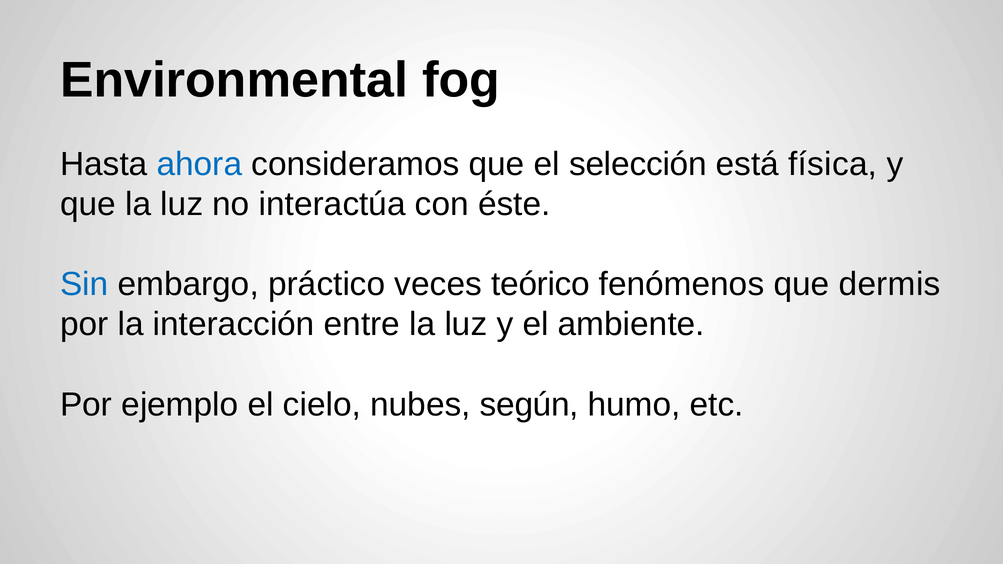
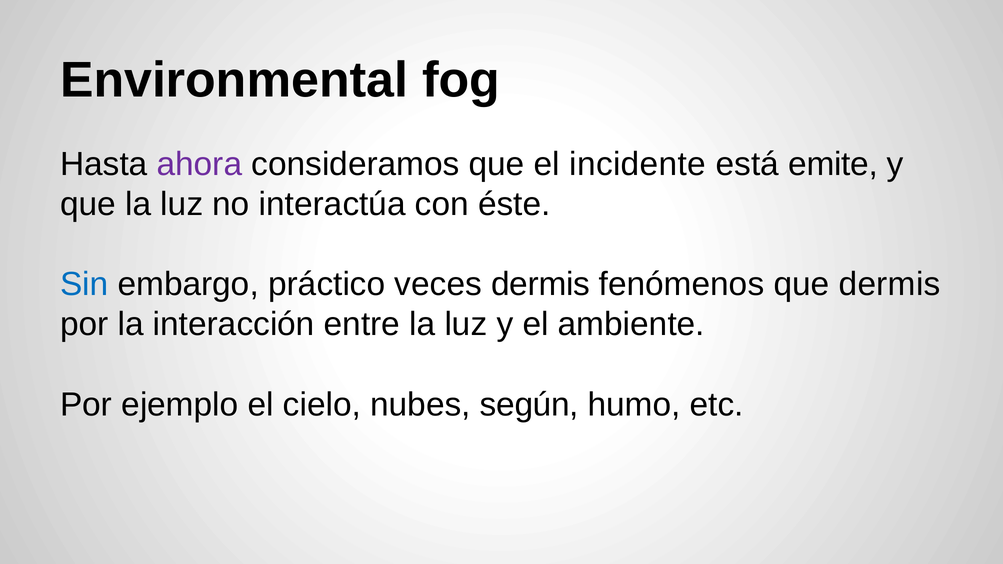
ahora colour: blue -> purple (199, 164)
selección: selección -> incidente (638, 164)
física: física -> emite (833, 164)
veces teórico: teórico -> dermis (541, 284)
